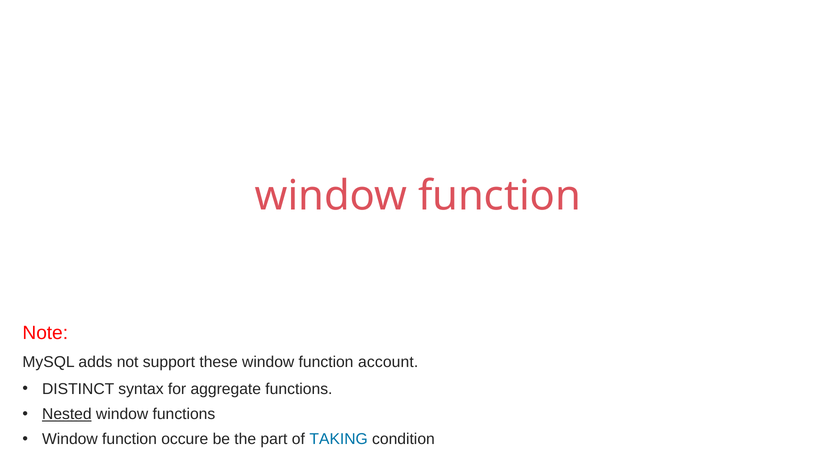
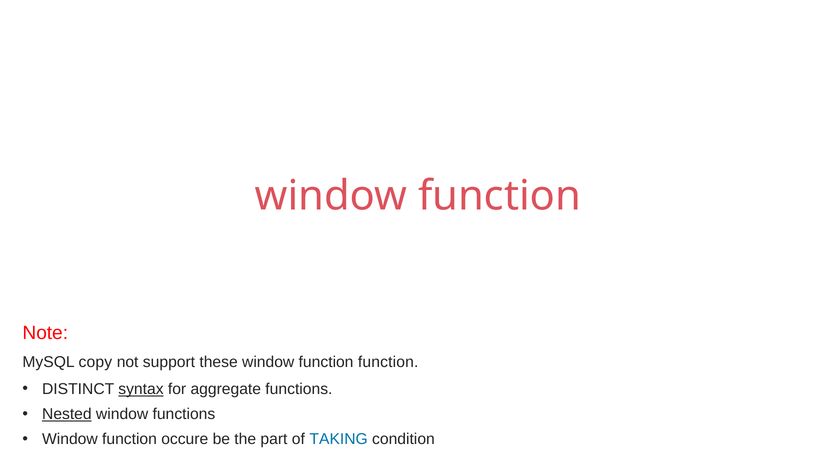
adds: adds -> copy (95, 362)
function account: account -> function (388, 362)
syntax underline: none -> present (141, 389)
